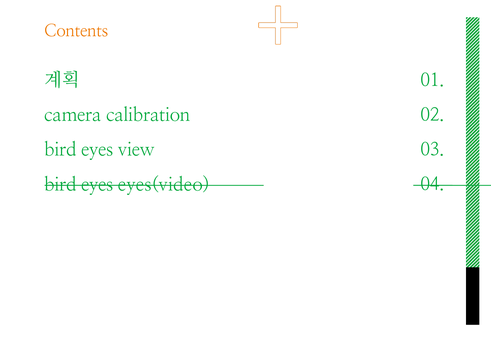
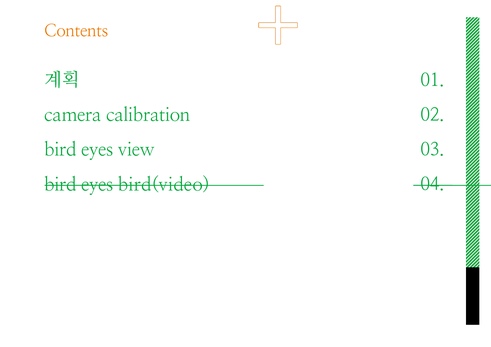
eyes(video: eyes(video -> bird(video (164, 185)
